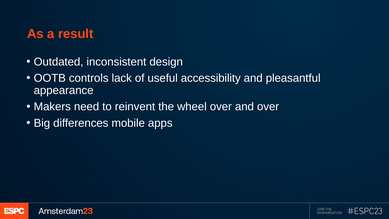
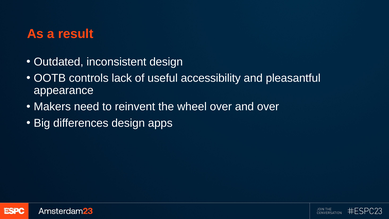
differences mobile: mobile -> design (128, 123)
